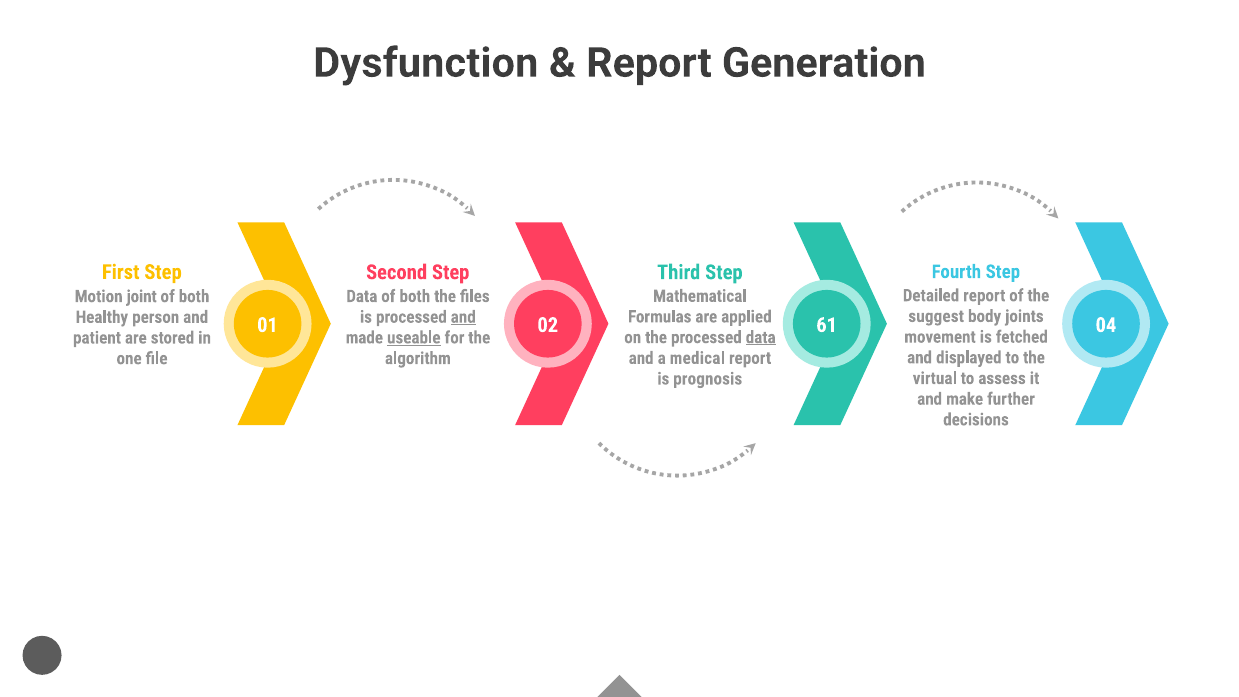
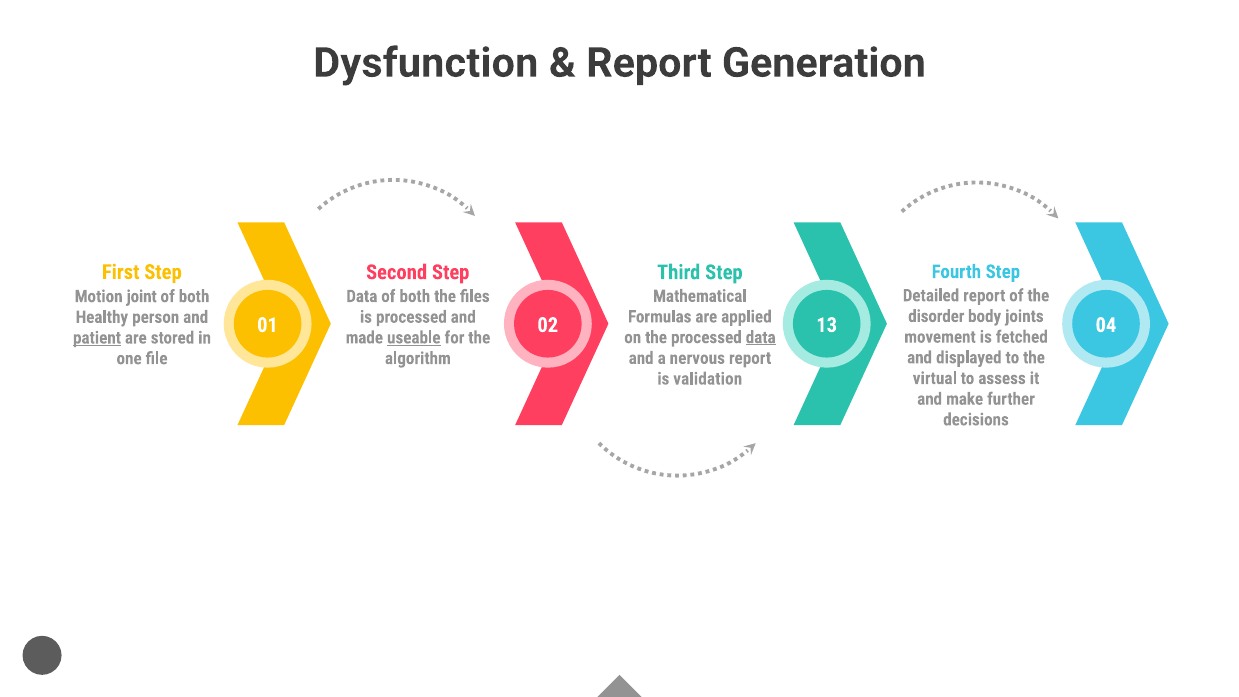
suggest: suggest -> disorder (936, 316)
and underline: present -> none (463, 317)
61: 61 -> 13 (827, 325)
patient underline: none -> present (97, 338)
medical: medical -> nervous (697, 358)
prognosis: prognosis -> validation (708, 379)
